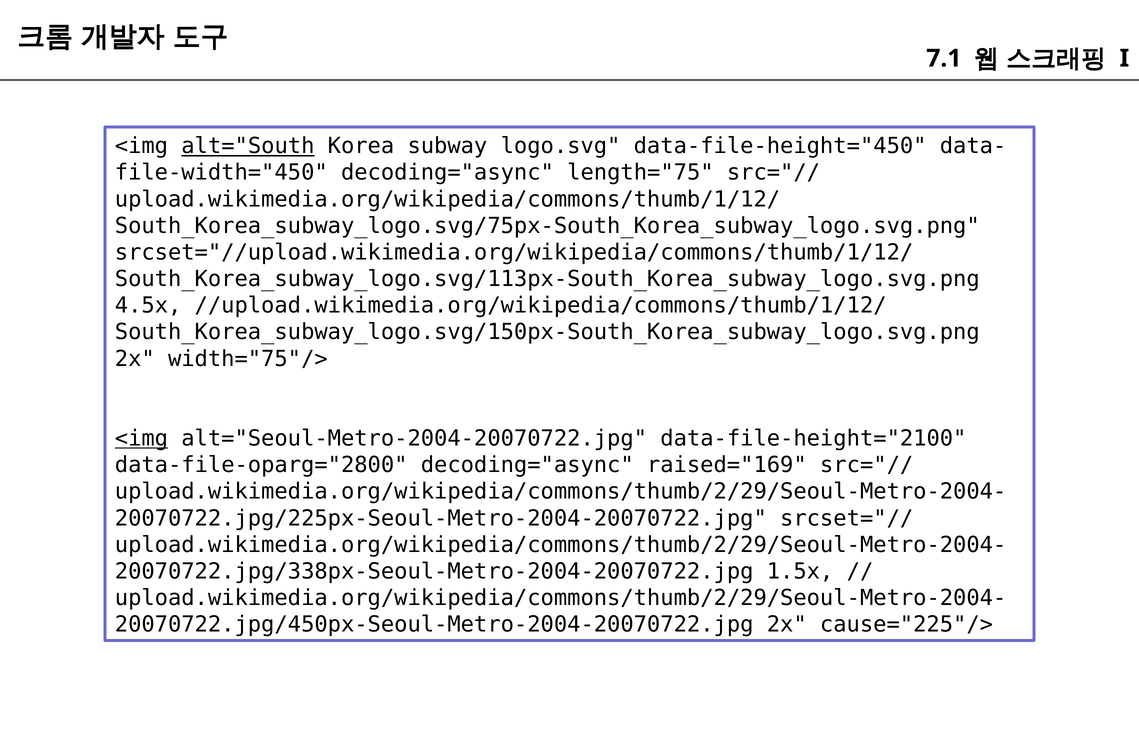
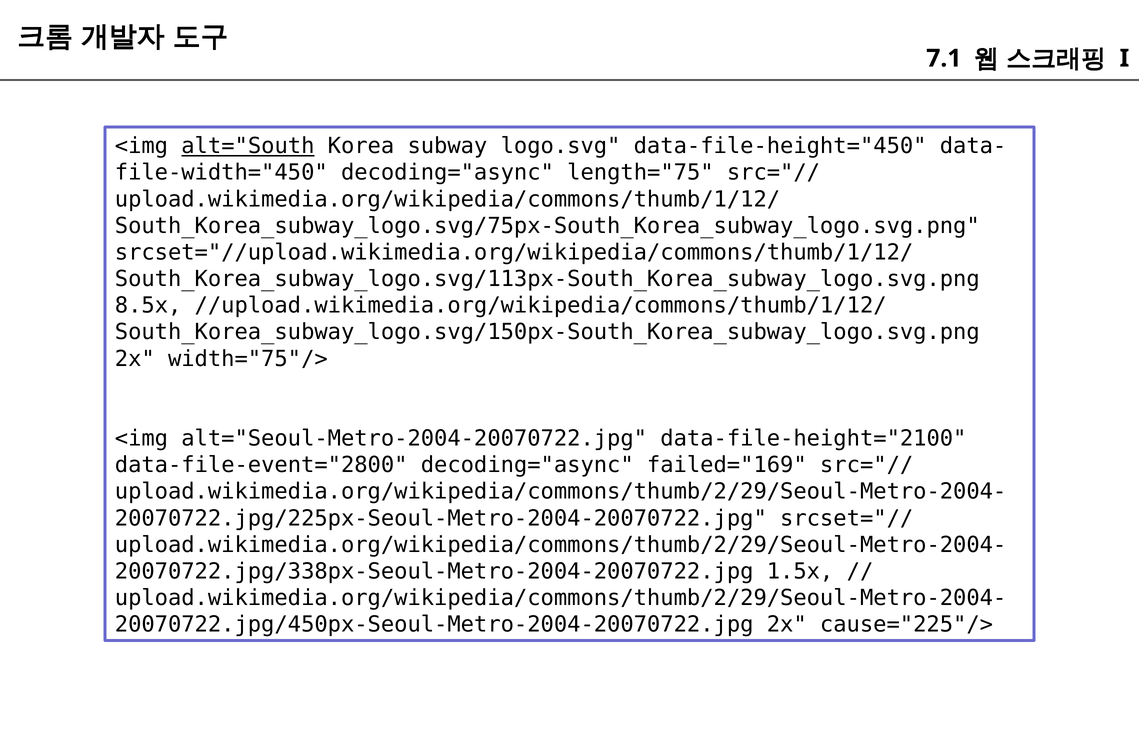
4.5x: 4.5x -> 8.5x (148, 306)
<img underline: present -> none (141, 439)
data-file-oparg="2800: data-file-oparg="2800 -> data-file-event="2800 (261, 465)
raised="169: raised="169 -> failed="169 (727, 465)
